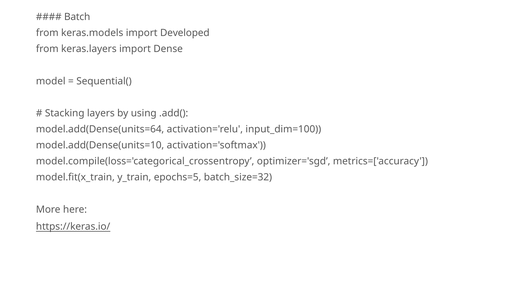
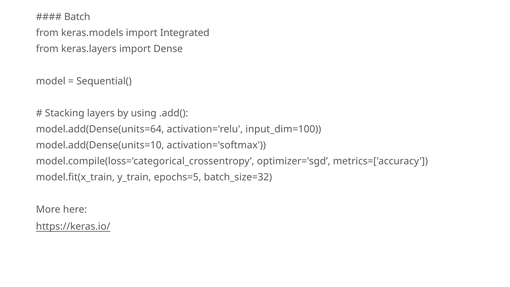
Developed: Developed -> Integrated (185, 33)
